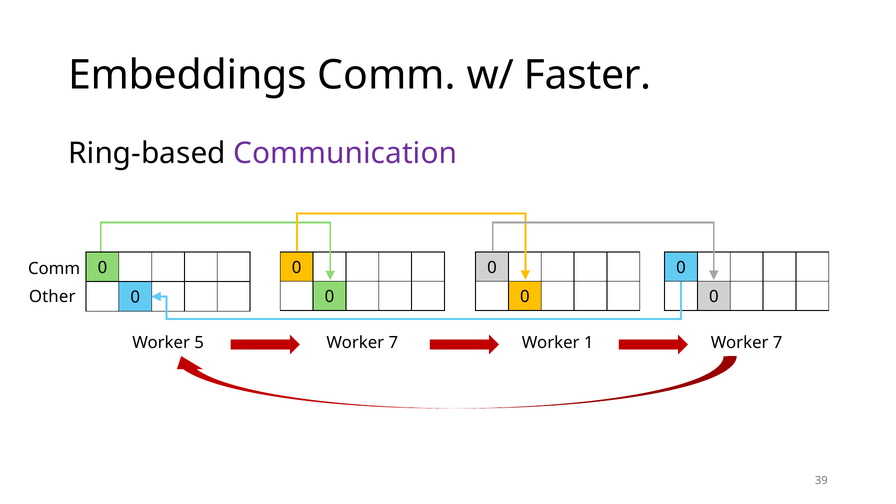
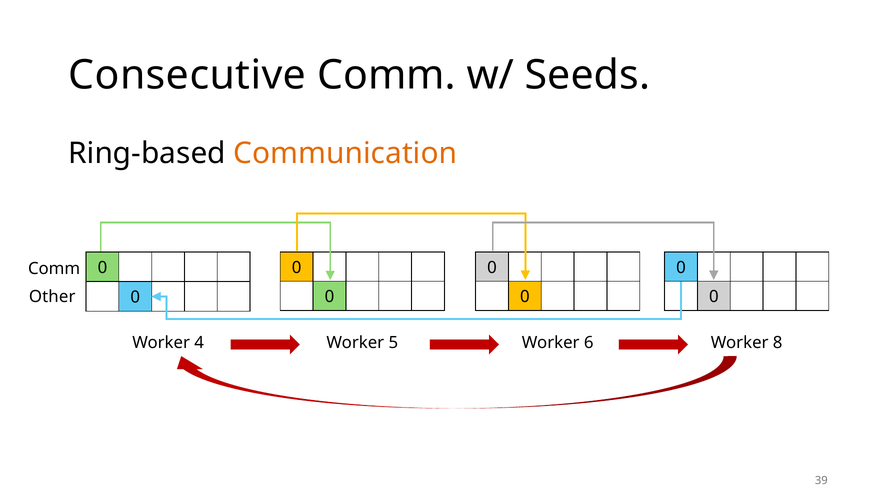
Embeddings: Embeddings -> Consecutive (187, 75)
Faster: Faster -> Seeds (587, 75)
Communication colour: purple -> orange (345, 153)
5: 5 -> 4 (199, 343)
7: 7 -> 5 (393, 343)
1: 1 -> 6 (589, 343)
7: 7 -> 8 (778, 343)
